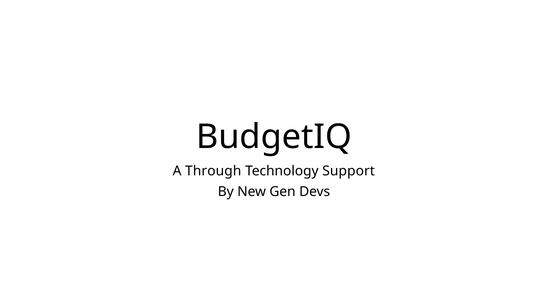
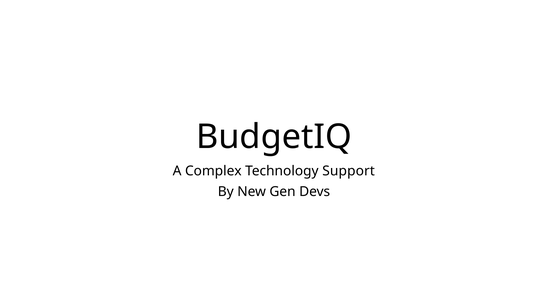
Through: Through -> Complex (213, 171)
